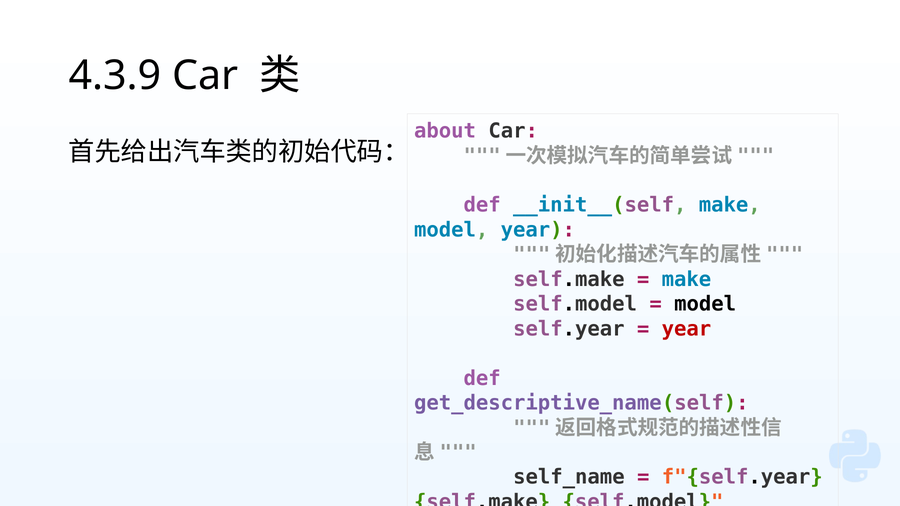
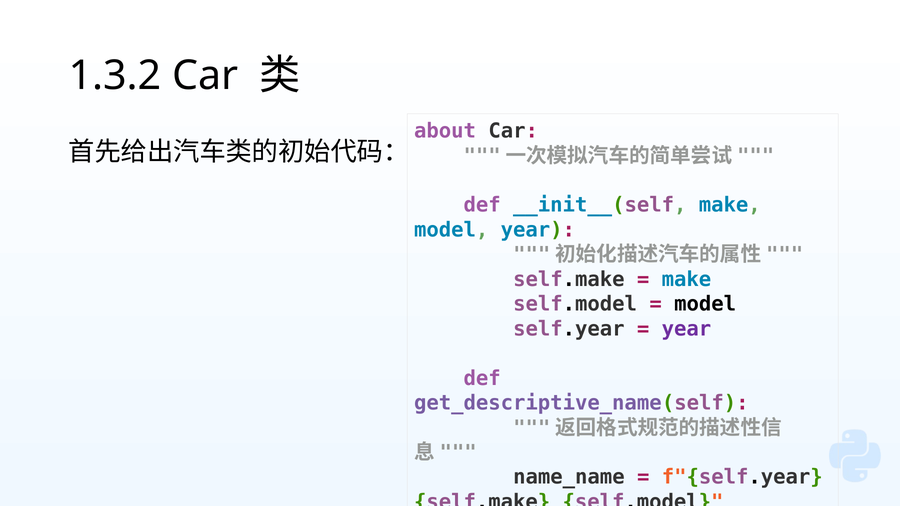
4.3.9: 4.3.9 -> 1.3.2 (115, 76)
year colour: red -> purple (686, 329)
self_name: self_name -> name_name (569, 477)
